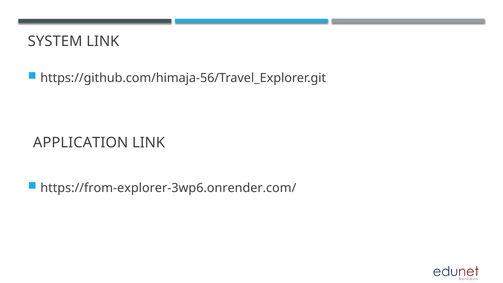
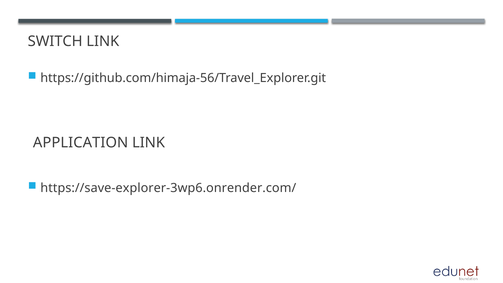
SYSTEM: SYSTEM -> SWITCH (55, 41)
https://from-explorer-3wp6.onrender.com/: https://from-explorer-3wp6.onrender.com/ -> https://save-explorer-3wp6.onrender.com/ (168, 188)
